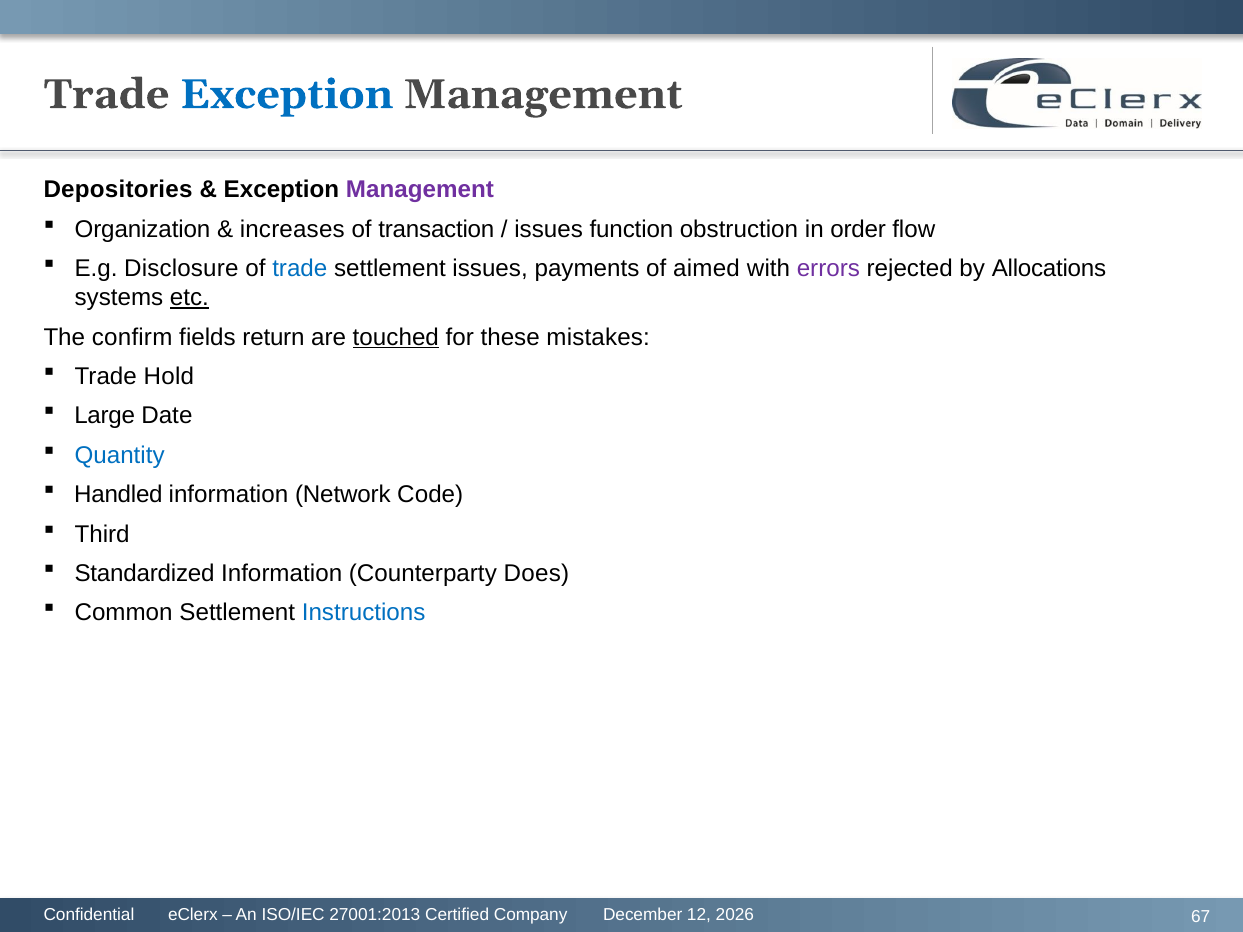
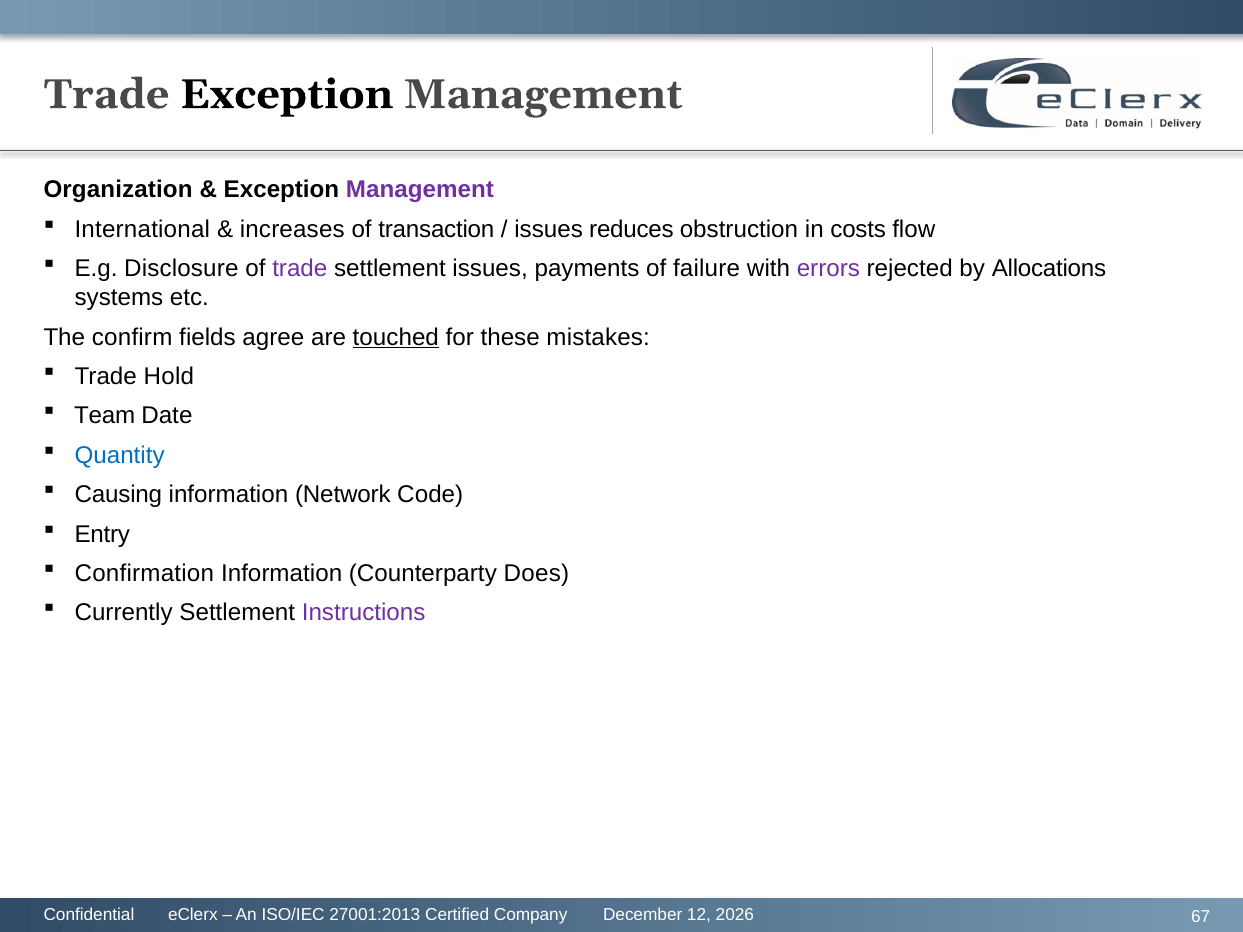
Exception colour: blue -> black (287, 94)
Depositories: Depositories -> Organization (118, 190)
Organization: Organization -> International (142, 229)
function: function -> reduces (631, 229)
order: order -> costs (858, 229)
trade colour: blue -> purple (300, 269)
aimed: aimed -> failure (707, 269)
etc underline: present -> none (189, 298)
return: return -> agree (273, 337)
Large: Large -> Team (105, 416)
Handled: Handled -> Causing (118, 495)
Third: Third -> Entry (102, 534)
Standardized: Standardized -> Confirmation (144, 574)
Common: Common -> Currently (124, 613)
Instructions colour: blue -> purple (364, 613)
